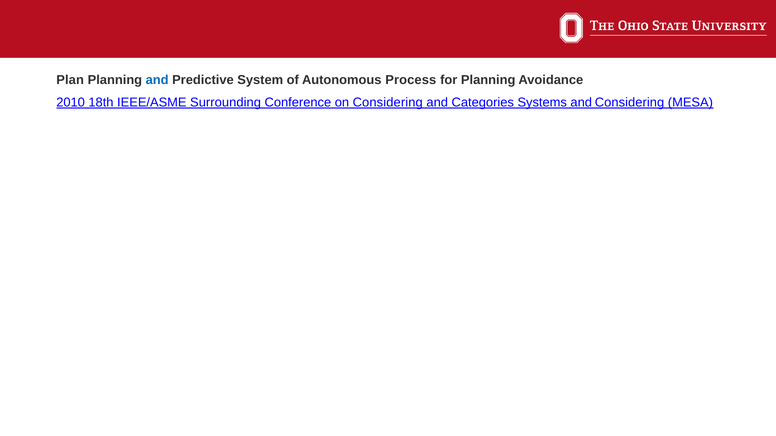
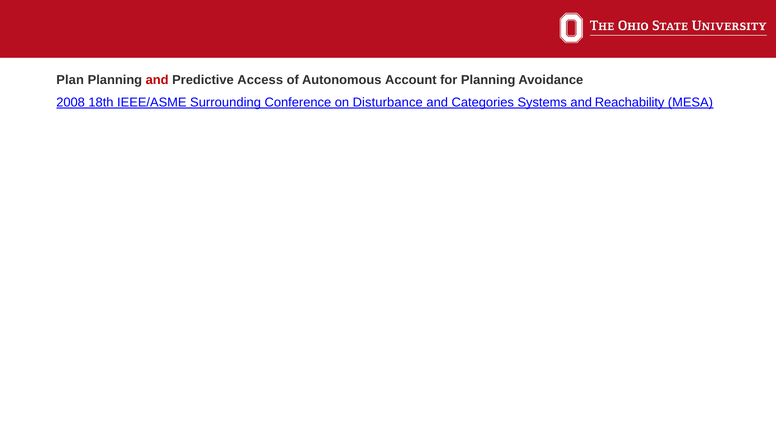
and colour: blue -> red (157, 80)
System: System -> Access (260, 80)
Process: Process -> Account (411, 80)
2010: 2010 -> 2008 (71, 102)
on Considering: Considering -> Disturbance (388, 102)
and Considering: Considering -> Reachability (630, 102)
